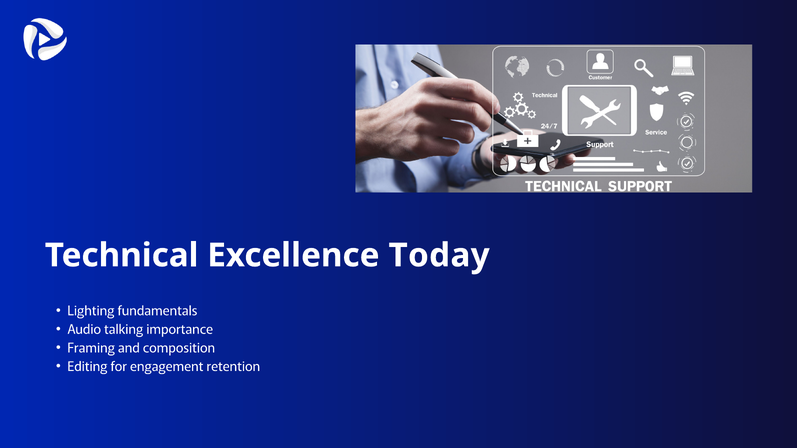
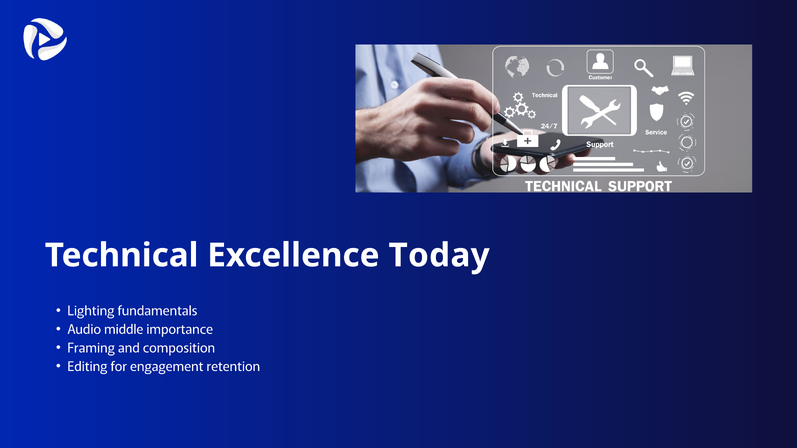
talking: talking -> middle (124, 330)
